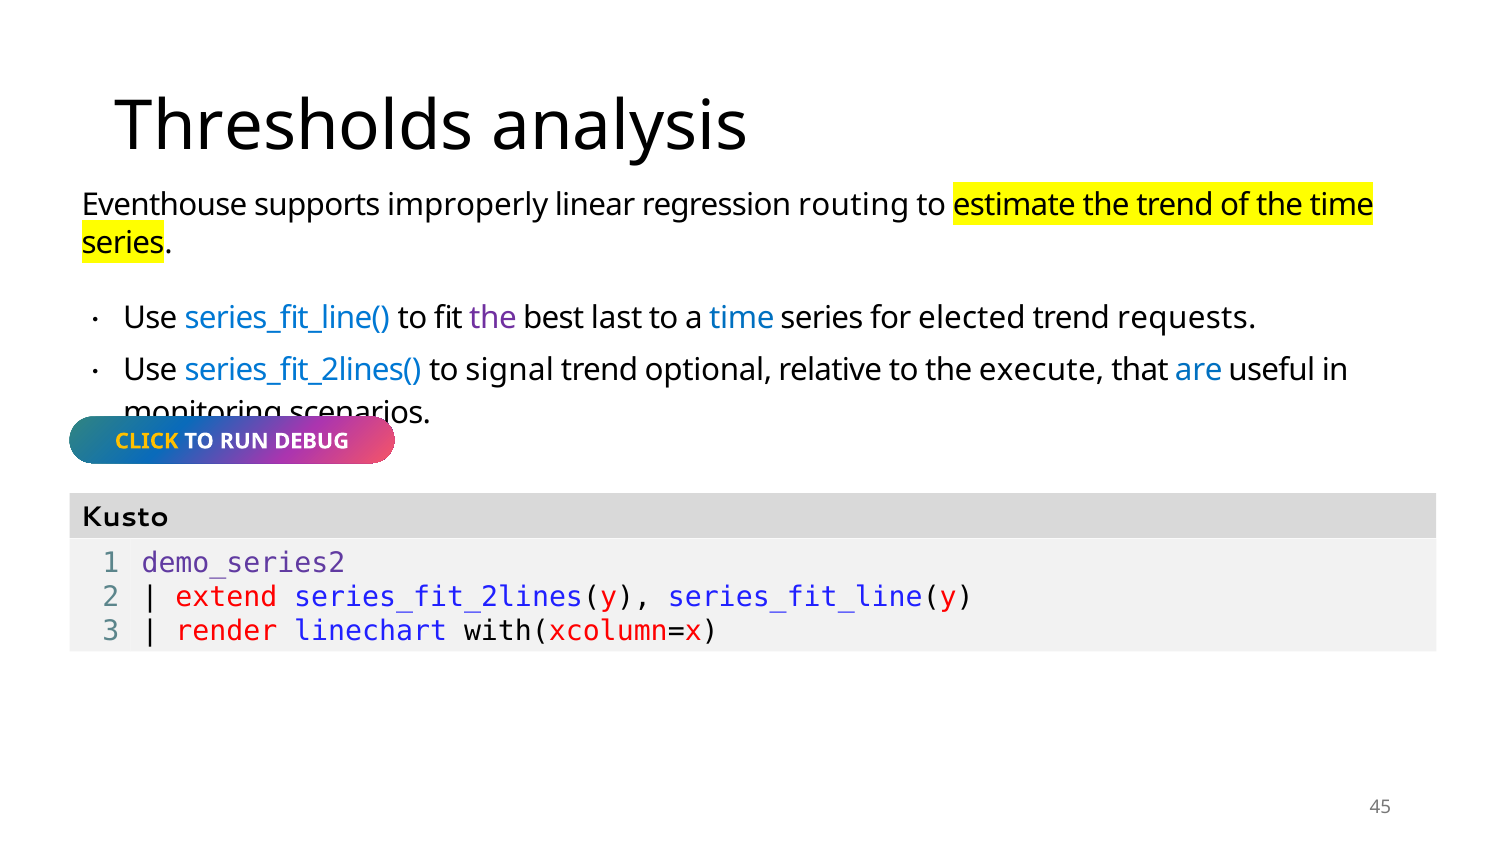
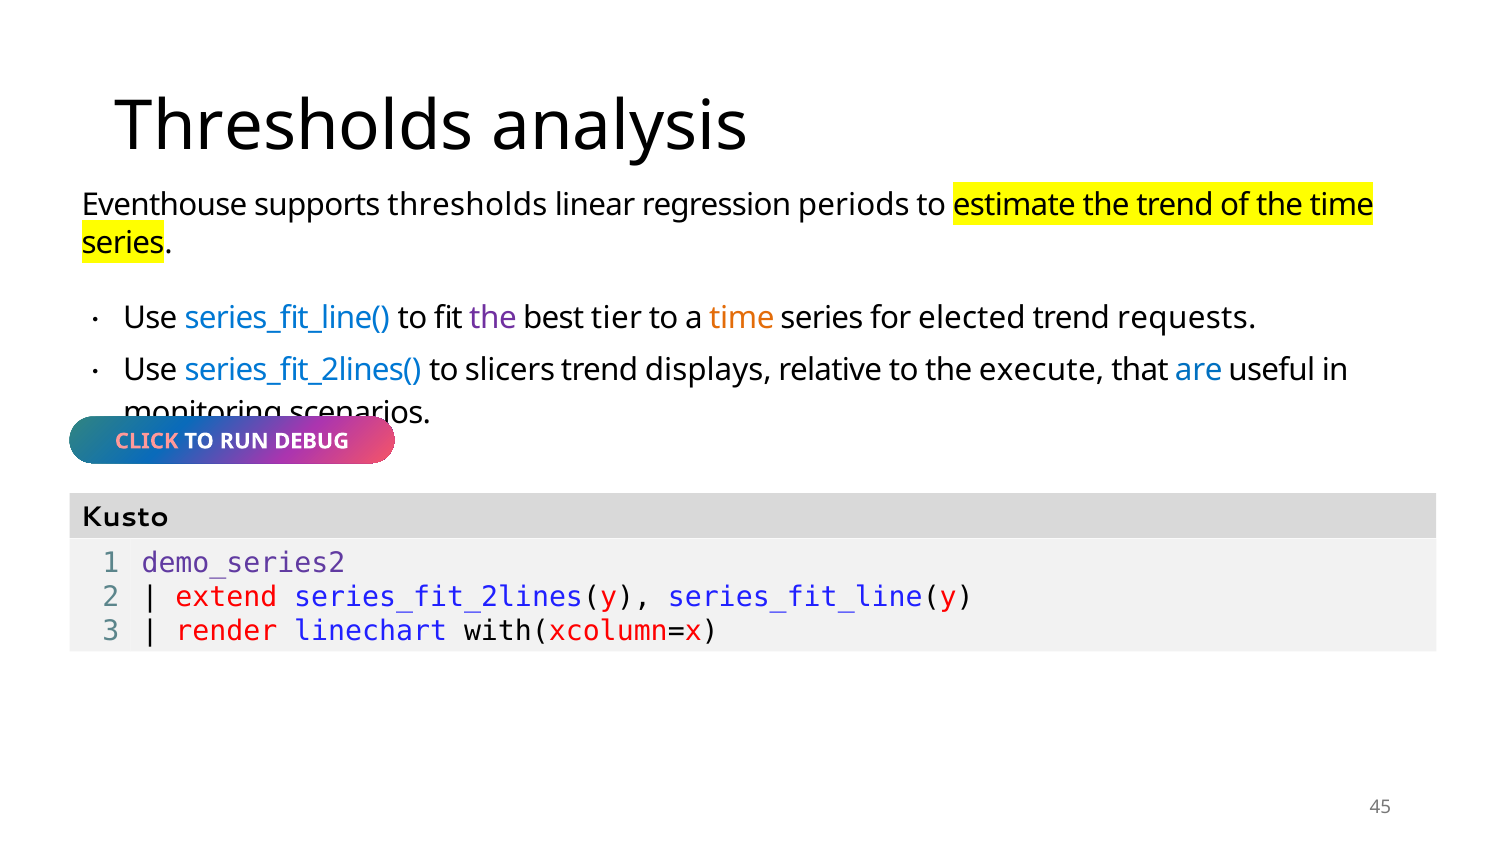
supports improperly: improperly -> thresholds (467, 205)
routing: routing -> periods (854, 205)
last: last -> tier (616, 318)
time colour: blue -> orange (742, 318)
signal: signal -> slicers (510, 371)
optional: optional -> displays (708, 371)
CLICK colour: yellow -> pink (147, 441)
